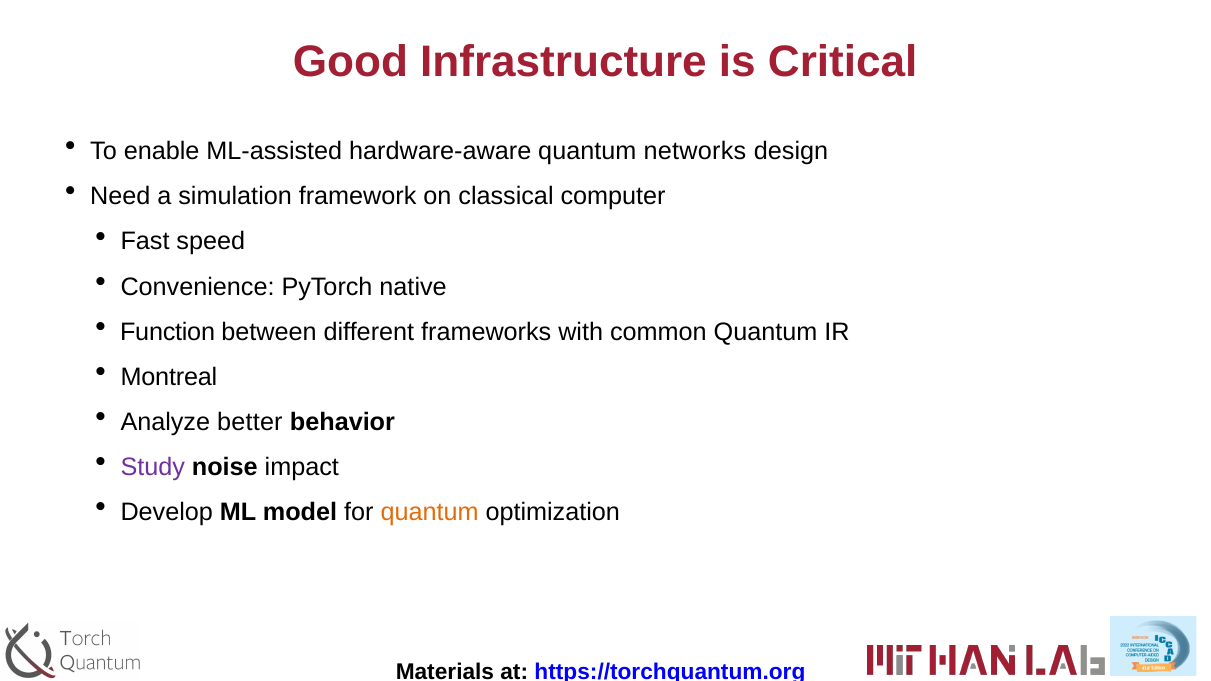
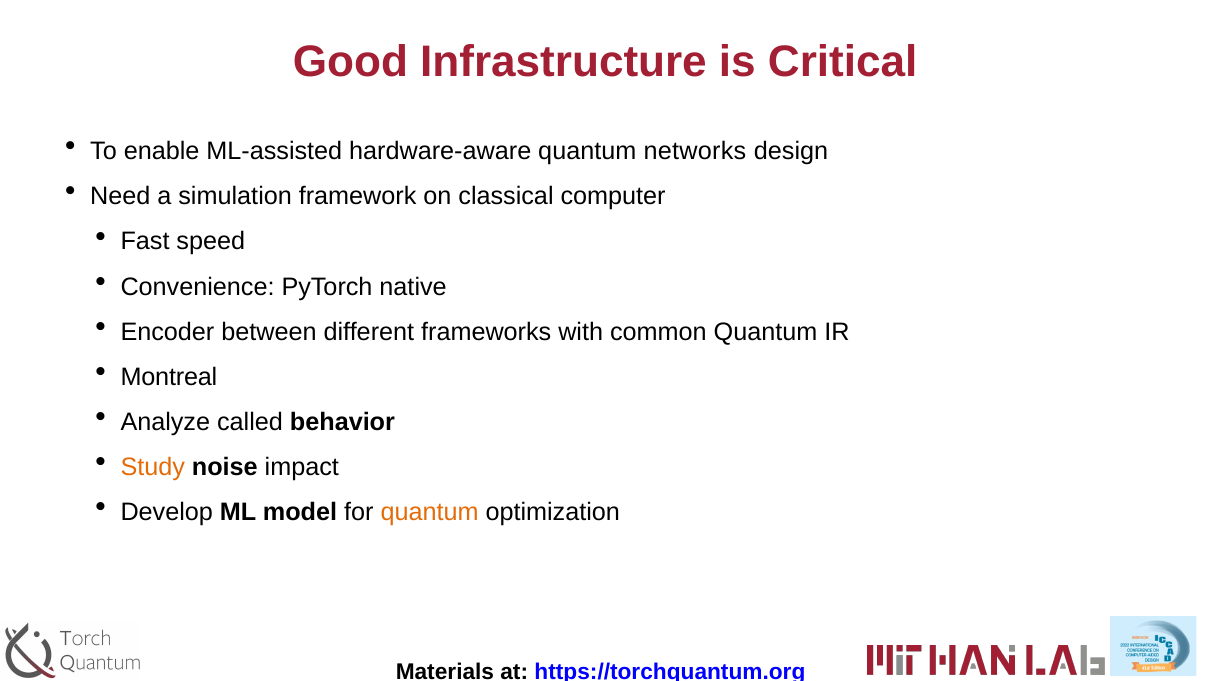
Function: Function -> Encoder (167, 332)
better: better -> called (250, 422)
Study colour: purple -> orange (153, 467)
